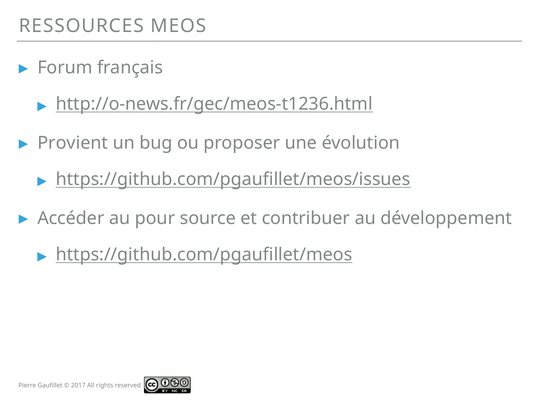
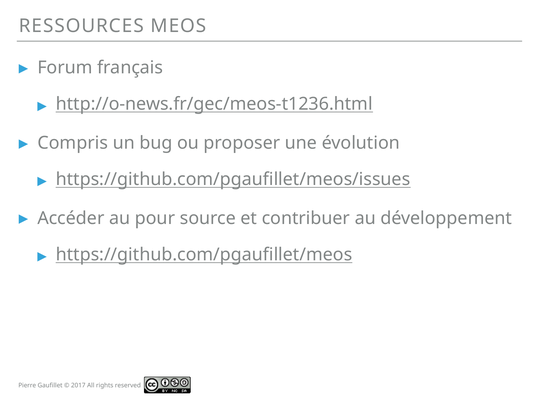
Provient: Provient -> Compris (73, 143)
